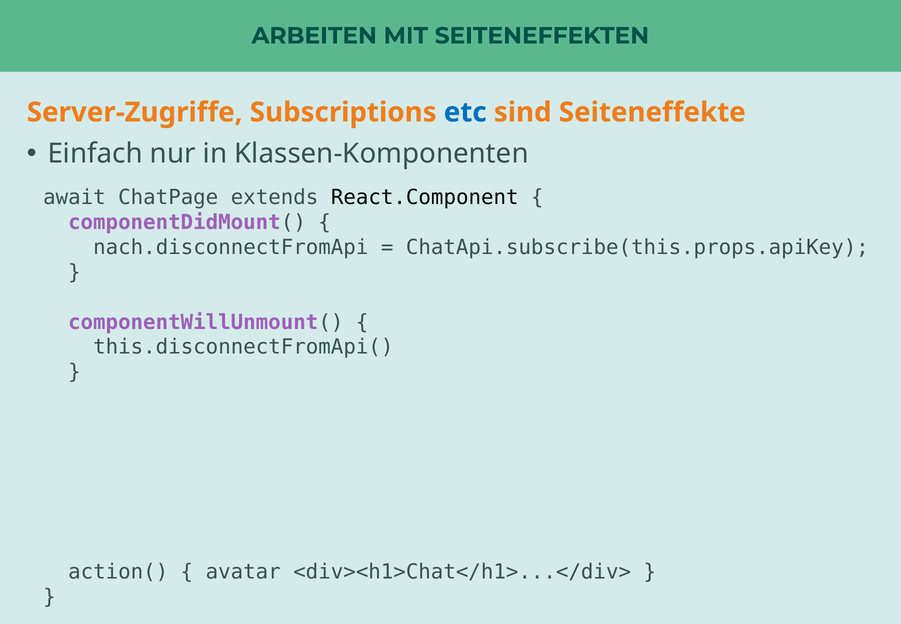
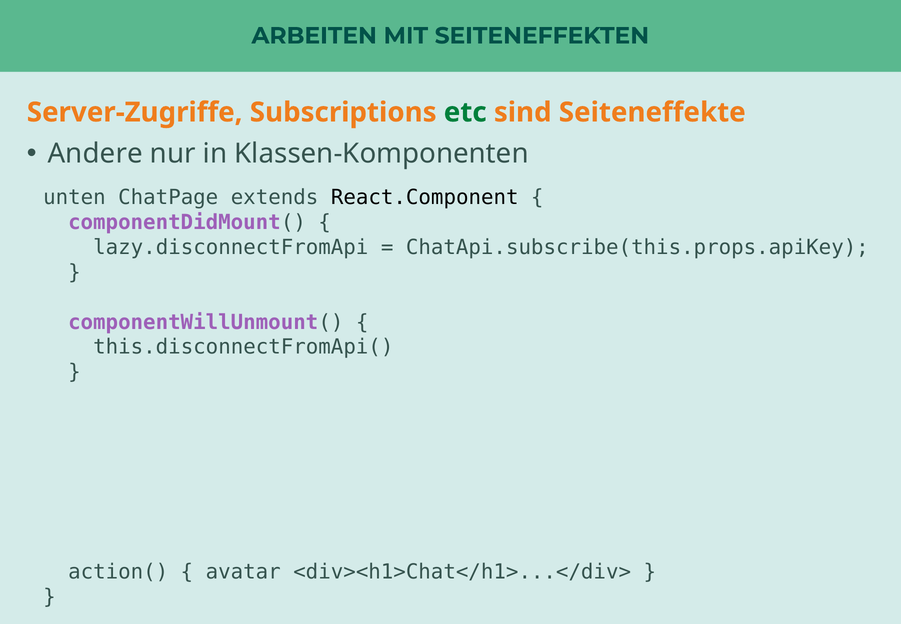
etc colour: blue -> green (465, 112)
Einfach: Einfach -> Andere (95, 154)
await: await -> unten (74, 197)
nach.disconnectFromApi: nach.disconnectFromApi -> lazy.disconnectFromApi (231, 247)
